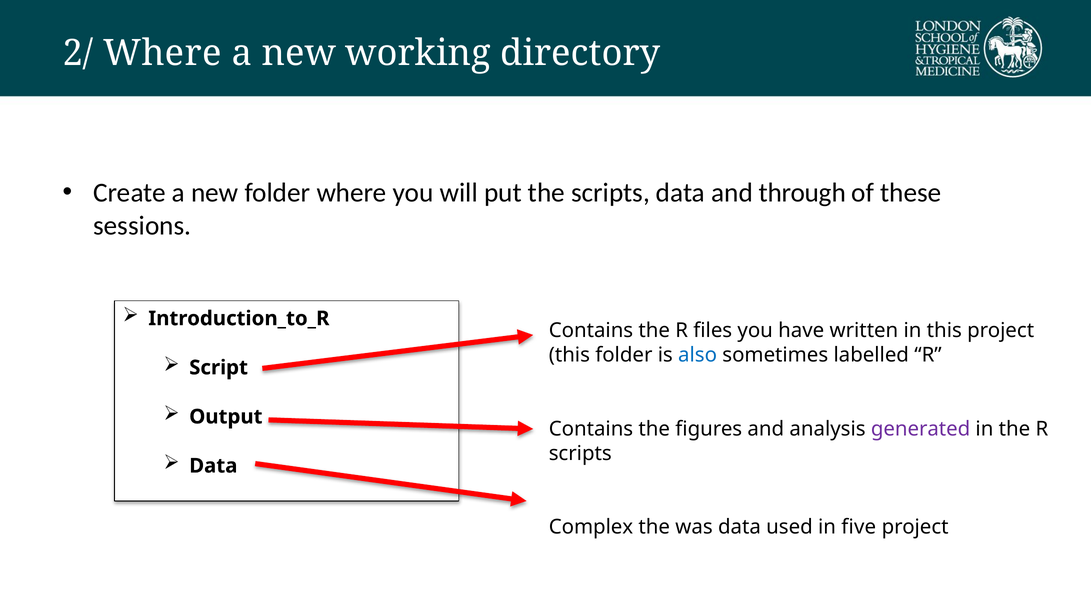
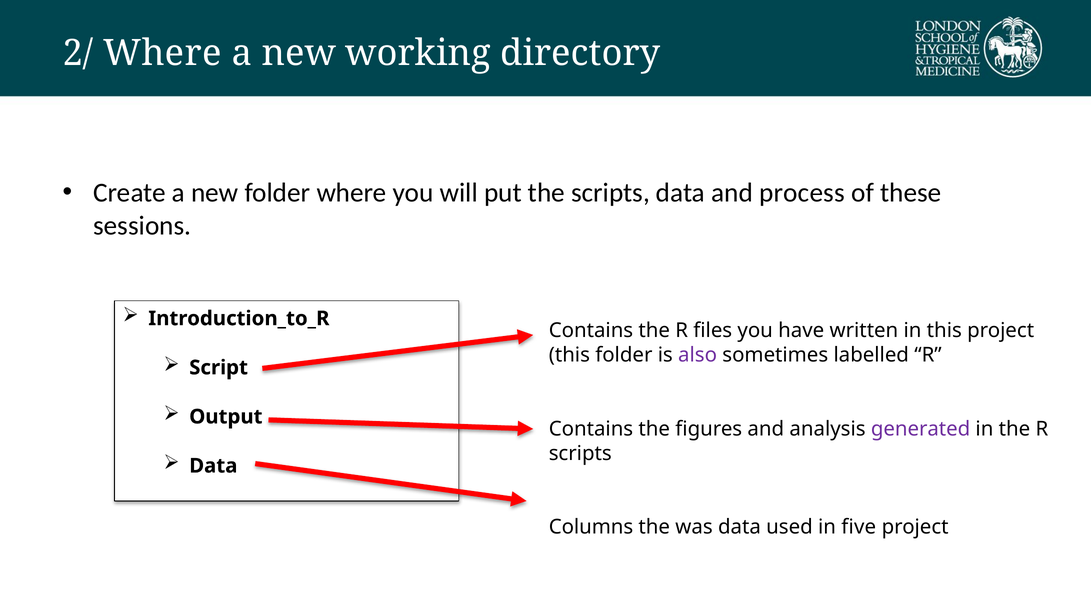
through: through -> process (802, 193)
also colour: blue -> purple (698, 355)
Complex: Complex -> Columns (591, 527)
